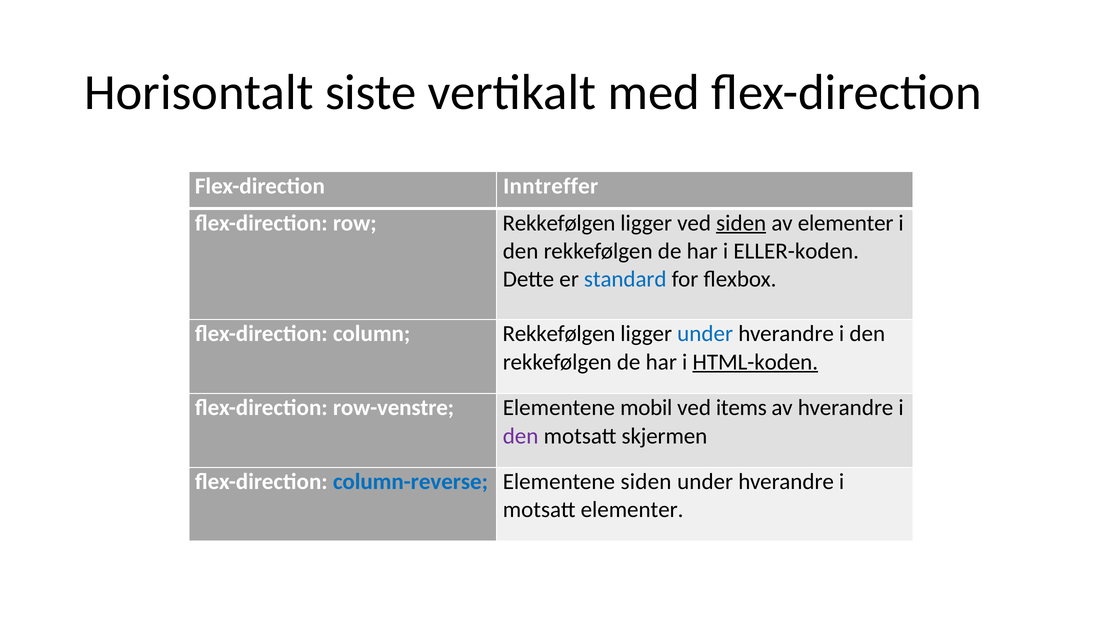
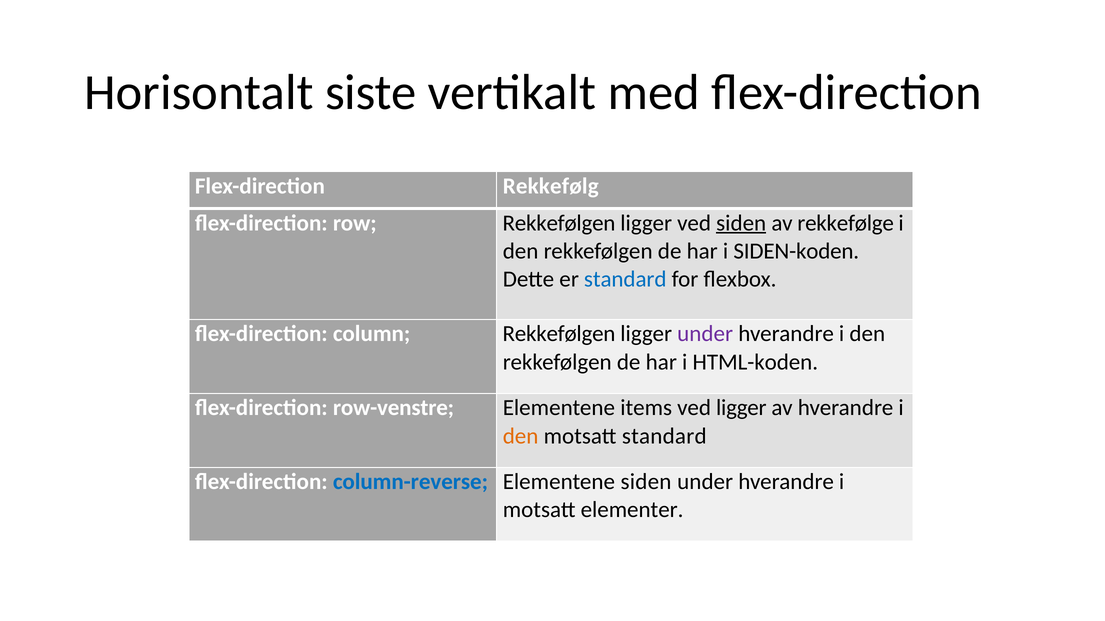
Inntreffer: Inntreffer -> Rekkefølg (551, 186)
av elementer: elementer -> rekkefølge (846, 223)
ELLER-koden: ELLER-koden -> SIDEN-koden (796, 251)
under colour: blue -> purple (705, 334)
HTML-koden underline: present -> none (755, 362)
mobil: mobil -> items (646, 408)
ved items: items -> ligger (741, 408)
den colour: purple -> orange (521, 436)
motsatt skjermen: skjermen -> standard (664, 436)
